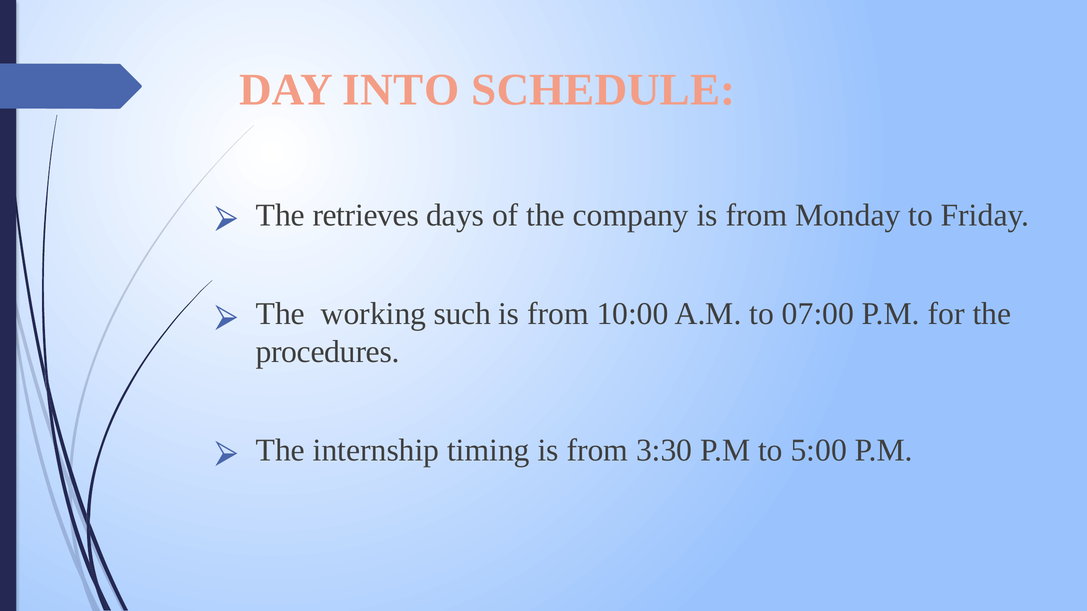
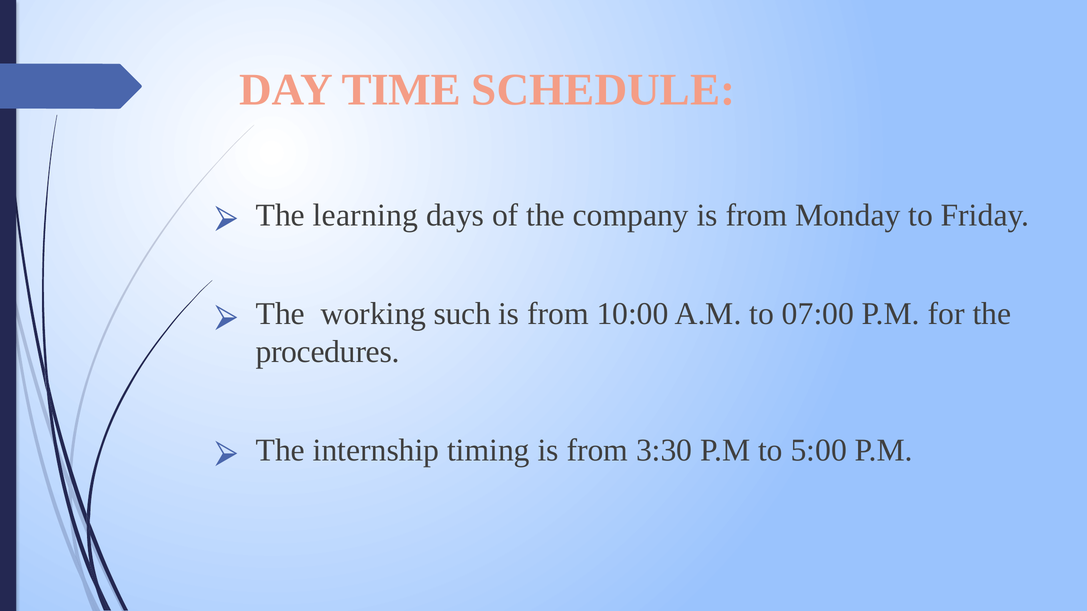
INTO: INTO -> TIME (401, 90)
retrieves: retrieves -> learning (366, 215)
